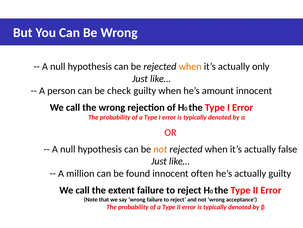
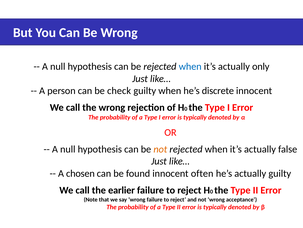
when colour: orange -> blue (190, 66)
amount: amount -> discrete (218, 91)
million: million -> chosen (80, 173)
extent: extent -> earlier (122, 190)
